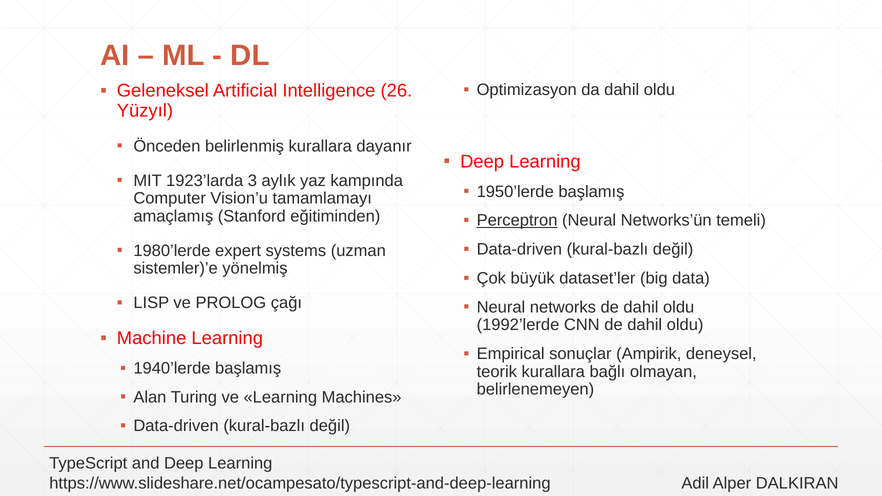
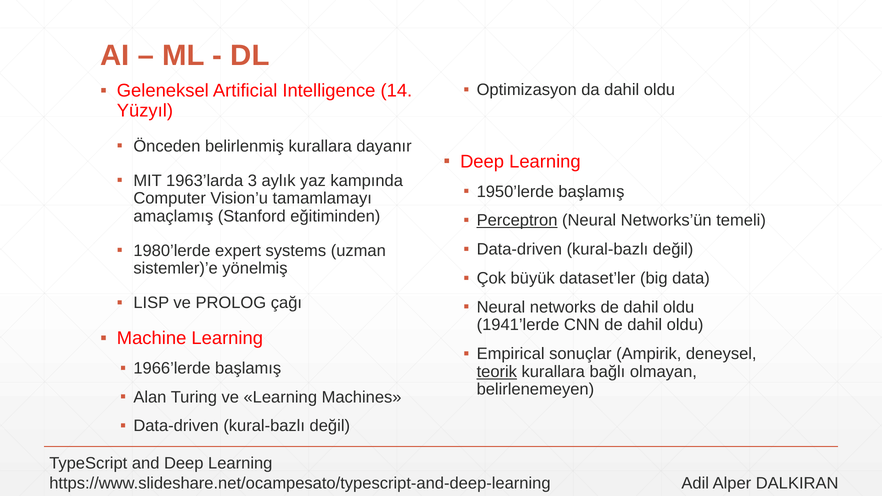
26: 26 -> 14 (396, 91)
1923’larda: 1923’larda -> 1963’larda (205, 181)
1992’lerde: 1992’lerde -> 1941’lerde (518, 325)
1940’lerde: 1940’lerde -> 1966’lerde (172, 368)
teorik underline: none -> present (497, 372)
